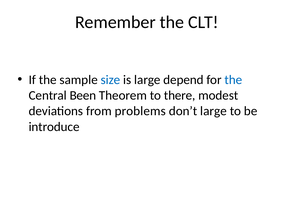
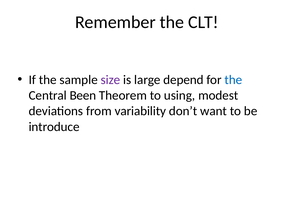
size colour: blue -> purple (110, 80)
there: there -> using (180, 96)
problems: problems -> variability (140, 111)
don’t large: large -> want (214, 111)
